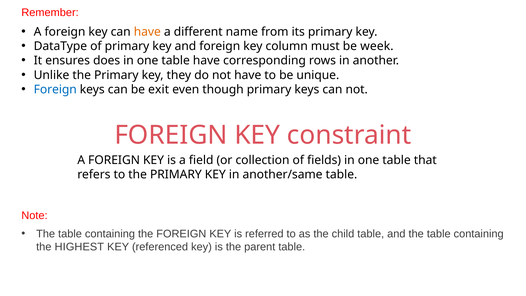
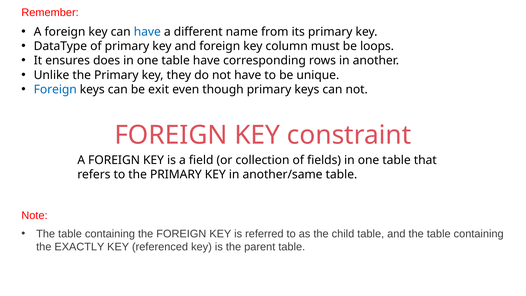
have colour: orange -> blue (147, 32)
week: week -> loops (377, 46)
HIGHEST: HIGHEST -> EXACTLY (79, 247)
